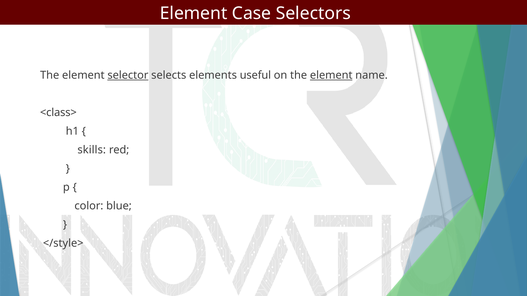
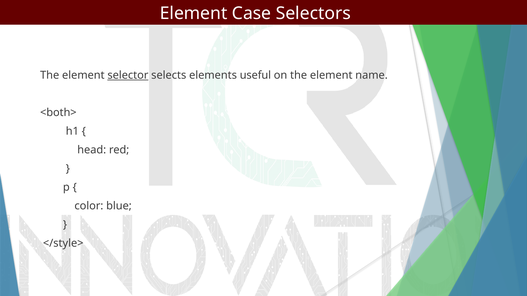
element underline: present -> none (331, 75)
<class>: <class> -> <both> (58, 113)
skills: skills -> head (92, 150)
